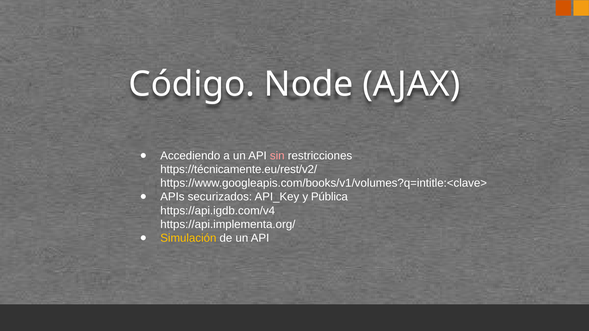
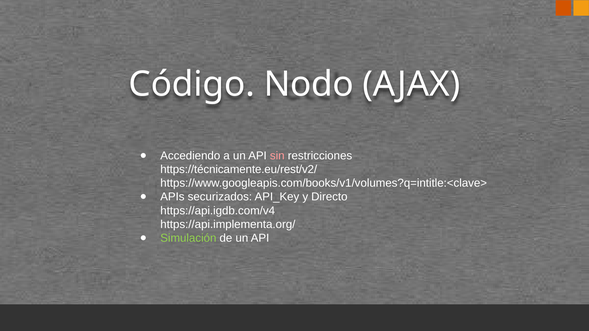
Node: Node -> Nodo (309, 84)
Pública: Pública -> Directo (329, 197)
Simulación colour: yellow -> light green (188, 238)
